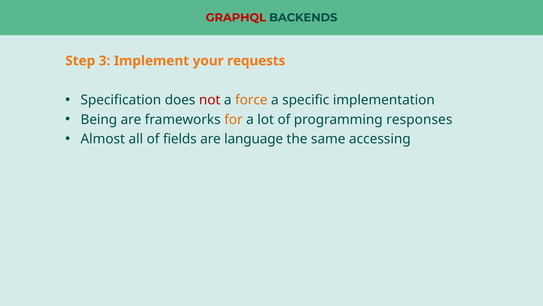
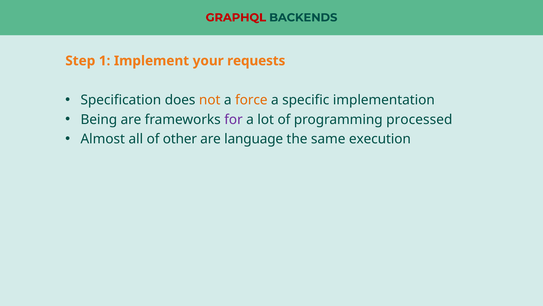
3: 3 -> 1 (105, 61)
not colour: red -> orange (210, 100)
for colour: orange -> purple (233, 119)
responses: responses -> processed (419, 119)
fields: fields -> other (180, 139)
accessing: accessing -> execution (380, 139)
